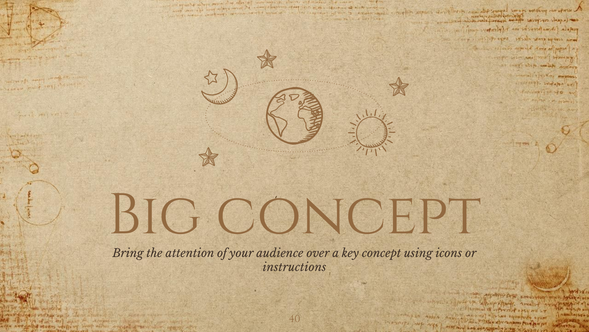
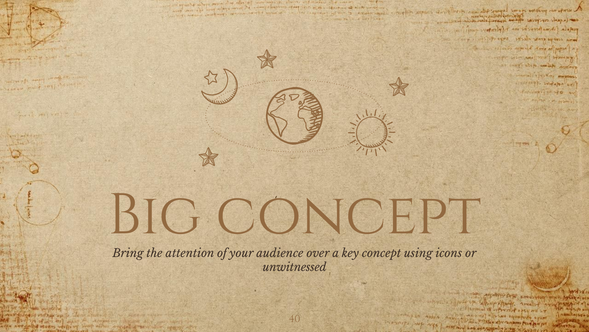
instructions: instructions -> unwitnessed (295, 267)
